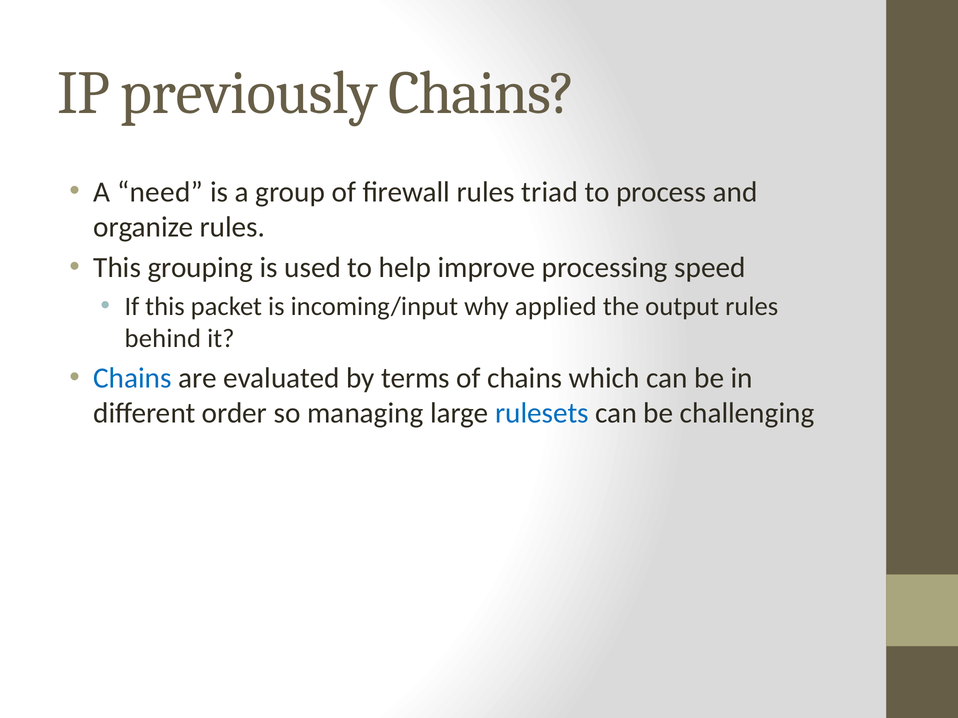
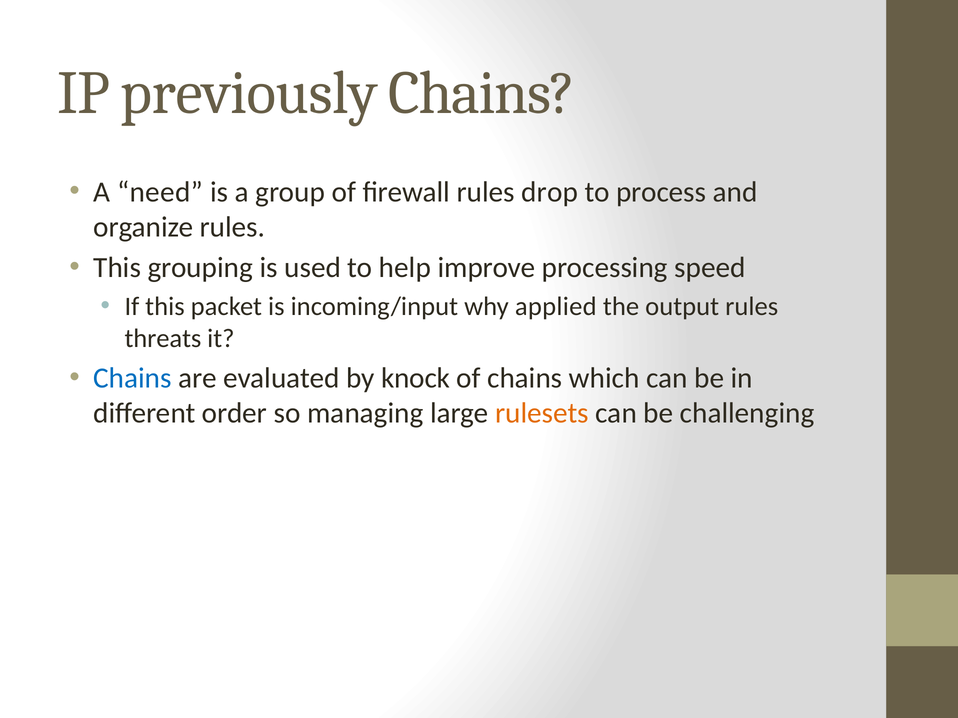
triad: triad -> drop (550, 192)
behind: behind -> threats (163, 339)
terms: terms -> knock (416, 378)
rulesets colour: blue -> orange (542, 413)
